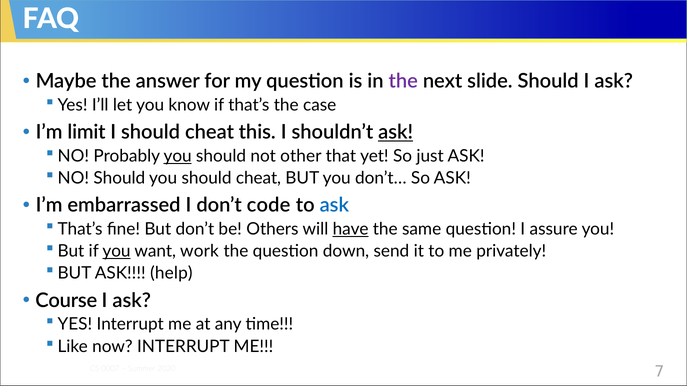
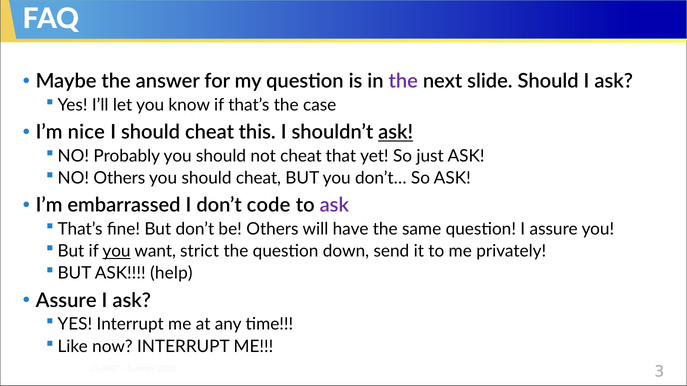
limit: limit -> nice (86, 132)
you underline: present -> none (178, 156)
not other: other -> cheat (301, 156)
NO Should: Should -> Others (119, 178)
ask colour: blue -> purple (334, 206)
have underline: present -> none (351, 229)
work: work -> strict (200, 251)
Course: Course -> Assure (66, 301)
7: 7 -> 3 (659, 372)
